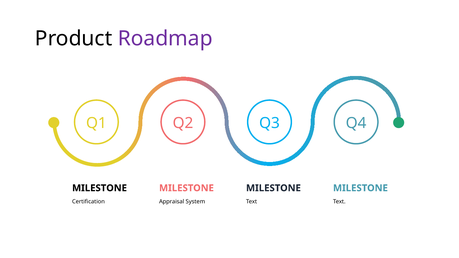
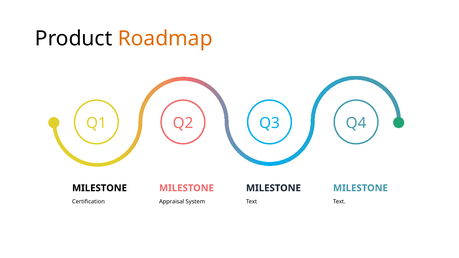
Roadmap colour: purple -> orange (165, 39)
